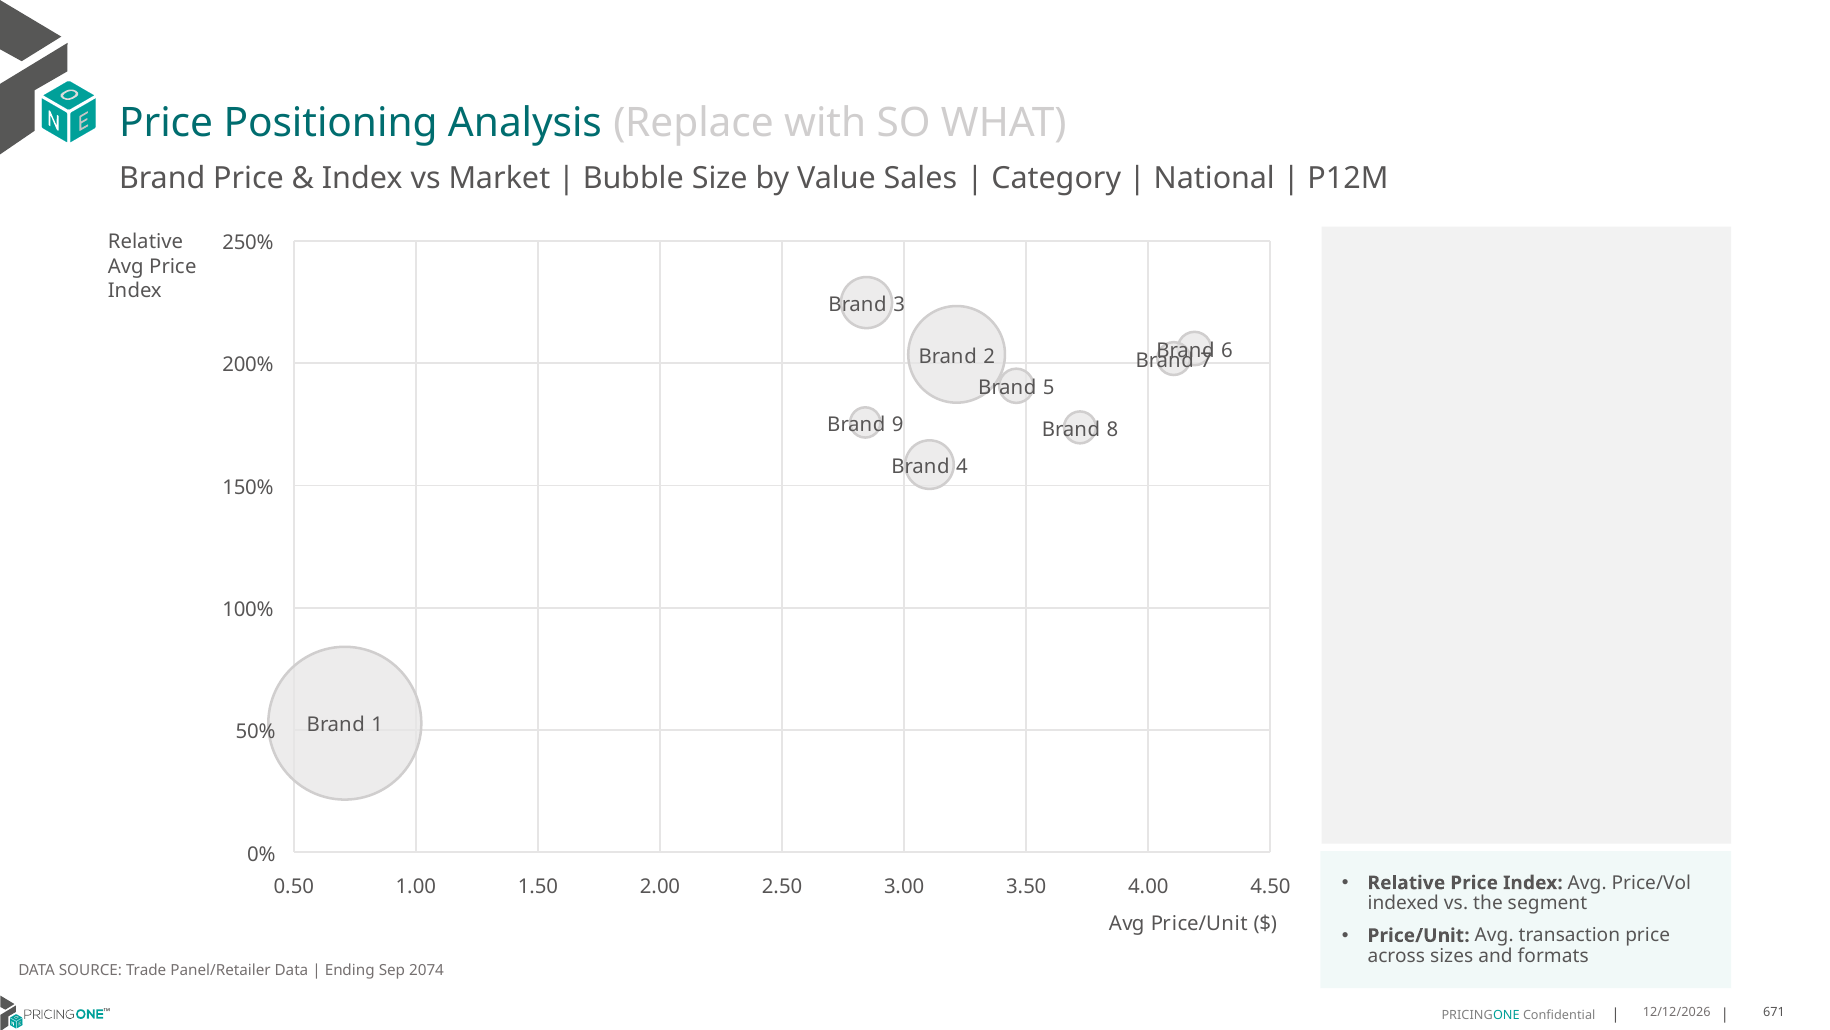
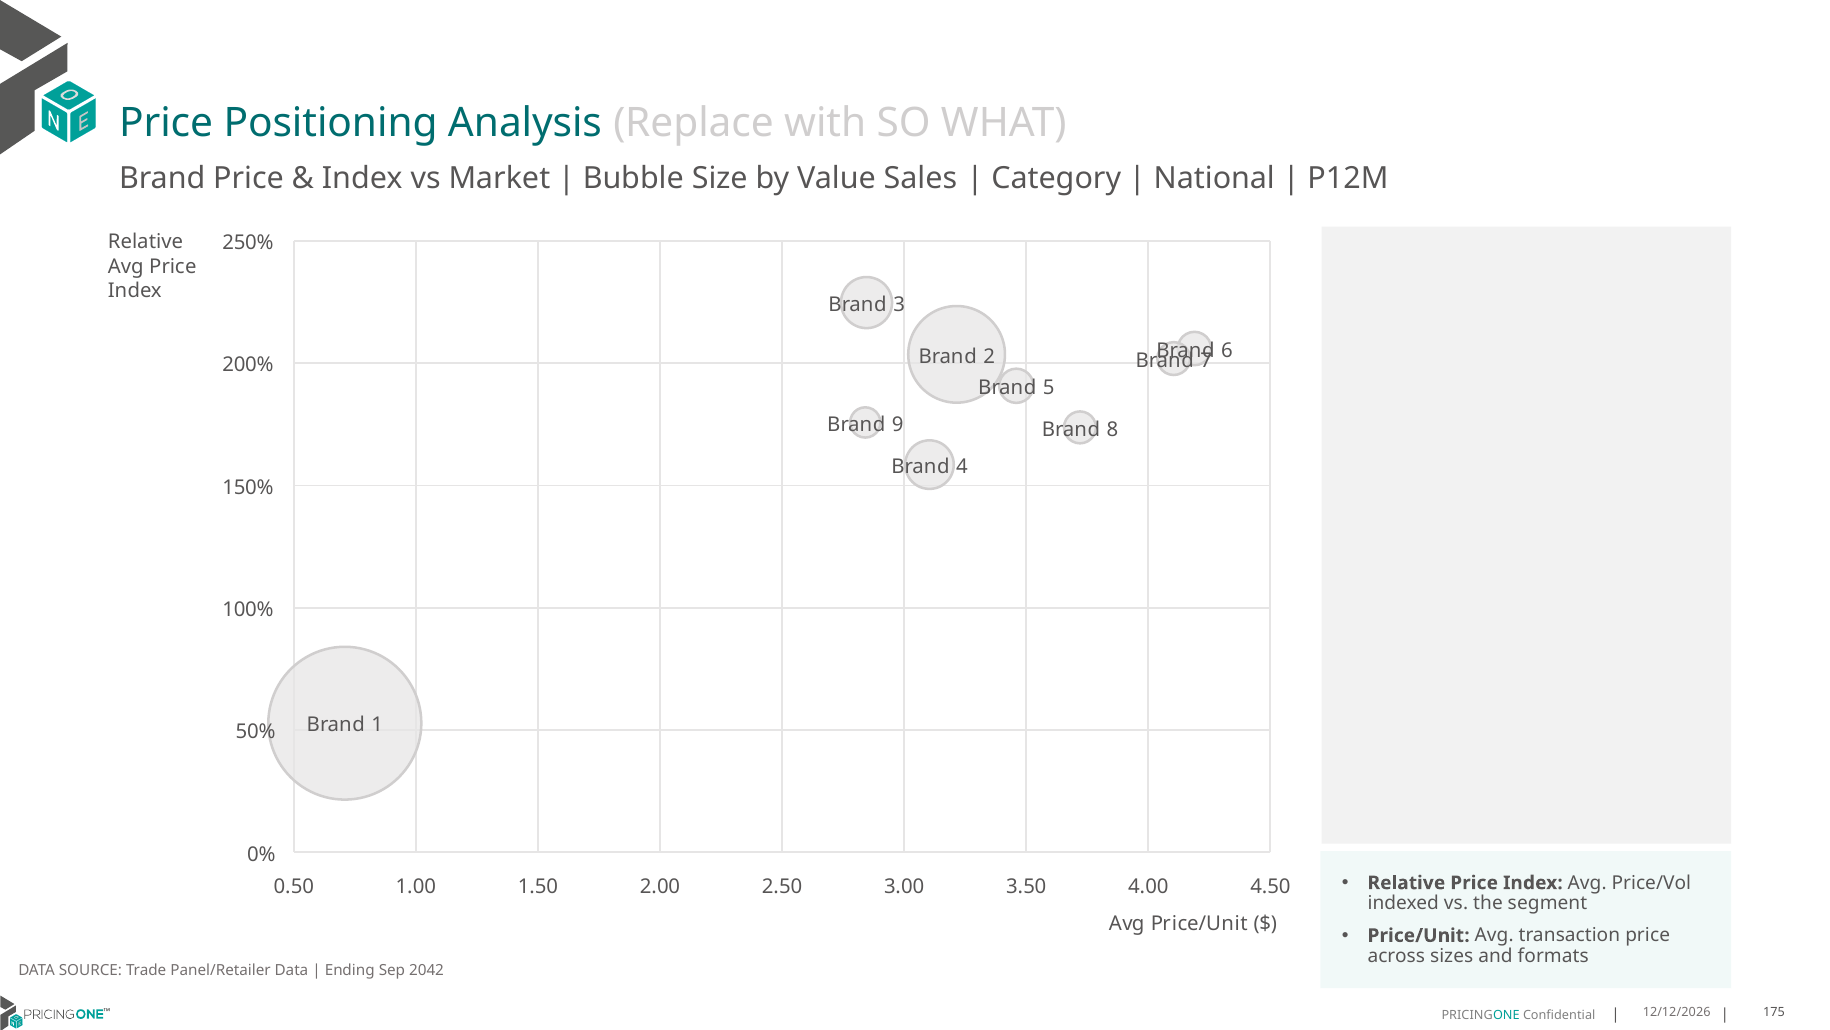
2074: 2074 -> 2042 (427, 970)
671: 671 -> 175 (1774, 1012)
